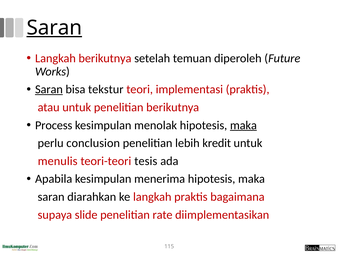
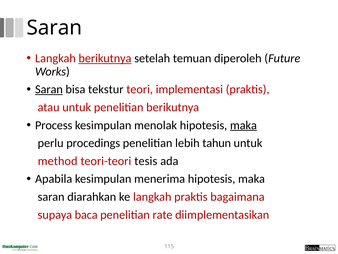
Saran underline: present -> none (54, 28)
berikutnya underline: none -> present (105, 58)
conclusion: conclusion -> procedings (93, 143)
kredit: kredit -> tahun (217, 143)
menulis: menulis -> method (58, 161)
slide: slide -> baca (86, 214)
